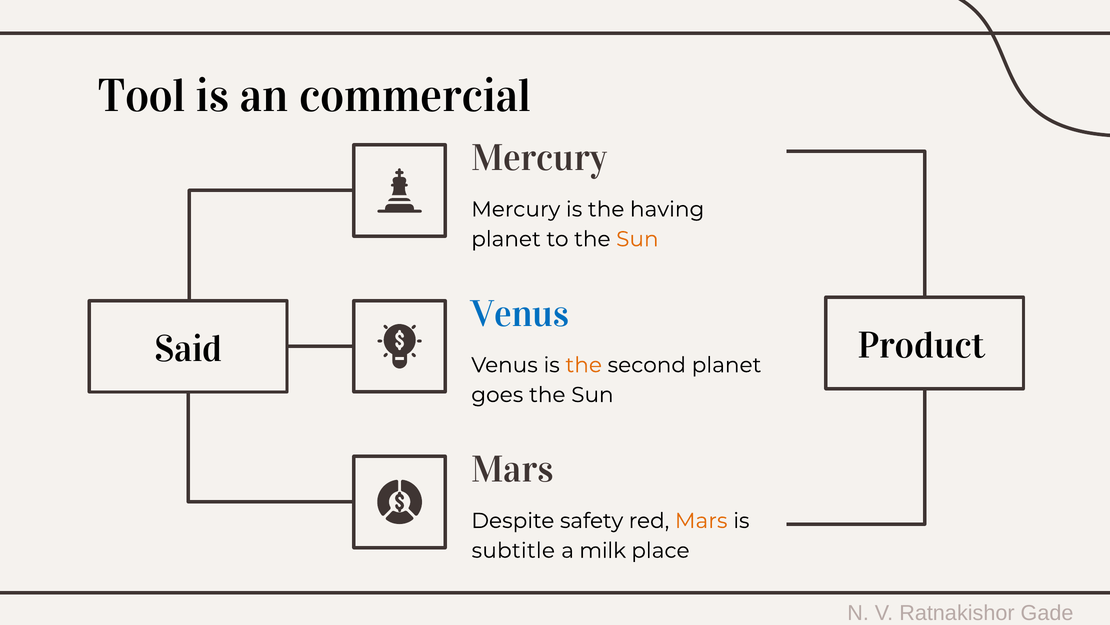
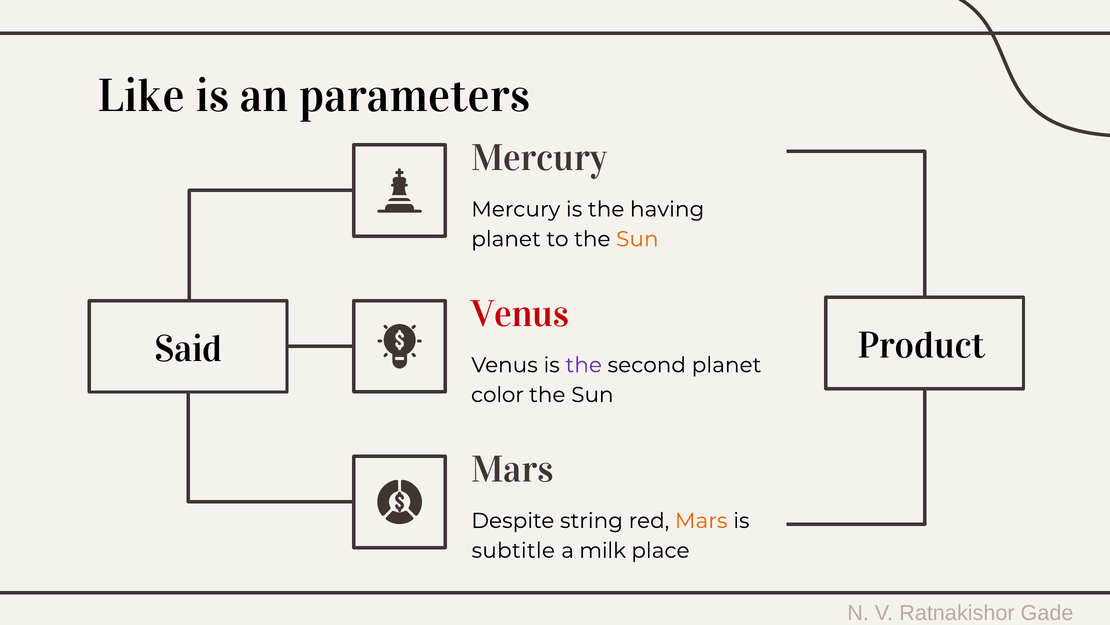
Tool: Tool -> Like (141, 96)
commercial: commercial -> parameters (415, 96)
Venus colour: blue -> red (520, 314)
the colour: orange -> purple (584, 365)
goes: goes -> color (497, 395)
safety: safety -> string (591, 520)
